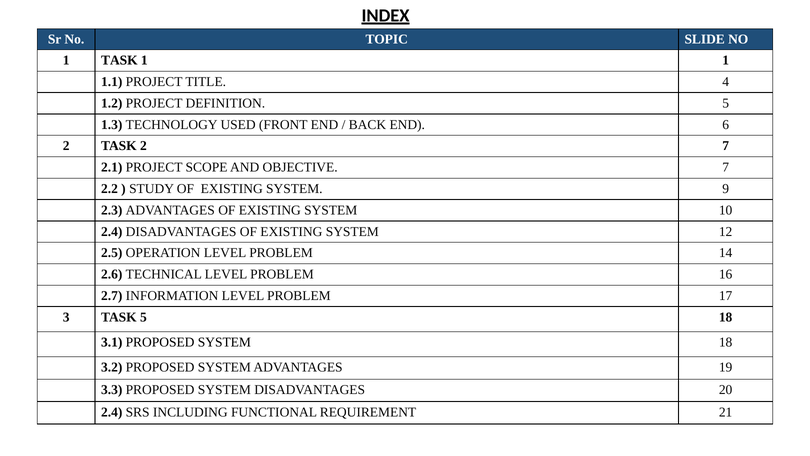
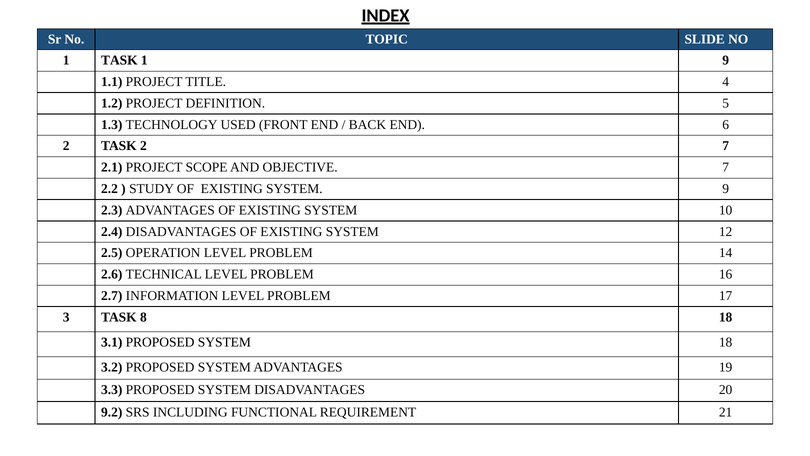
1 1: 1 -> 9 (726, 60)
TASK 5: 5 -> 8 (143, 317)
2.4: 2.4 -> 9.2 (112, 412)
